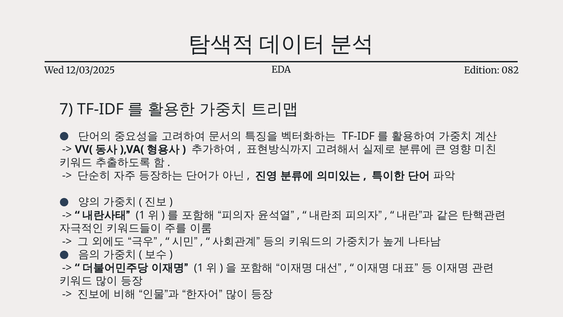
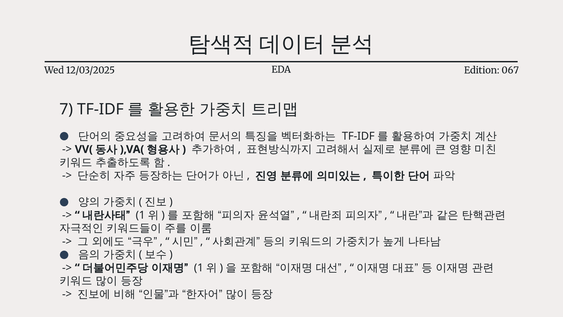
082: 082 -> 067 (510, 70)
